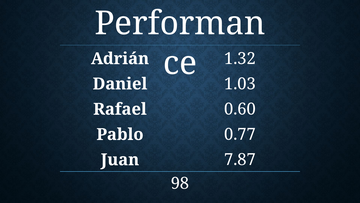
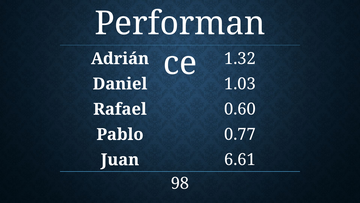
7.87: 7.87 -> 6.61 (240, 159)
